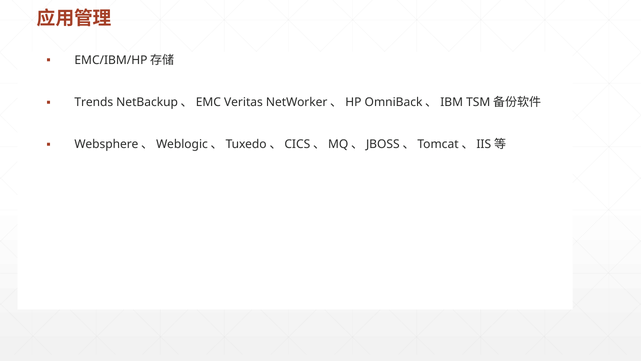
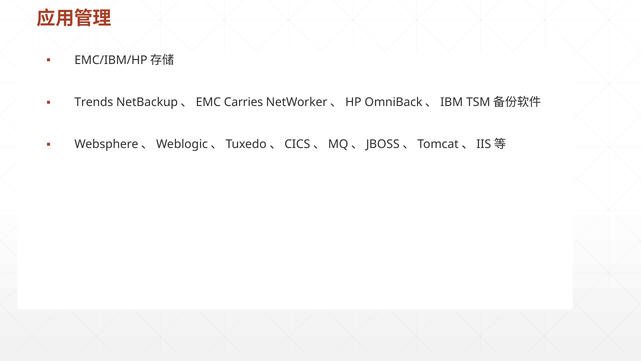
Veritas: Veritas -> Carries (243, 102)
